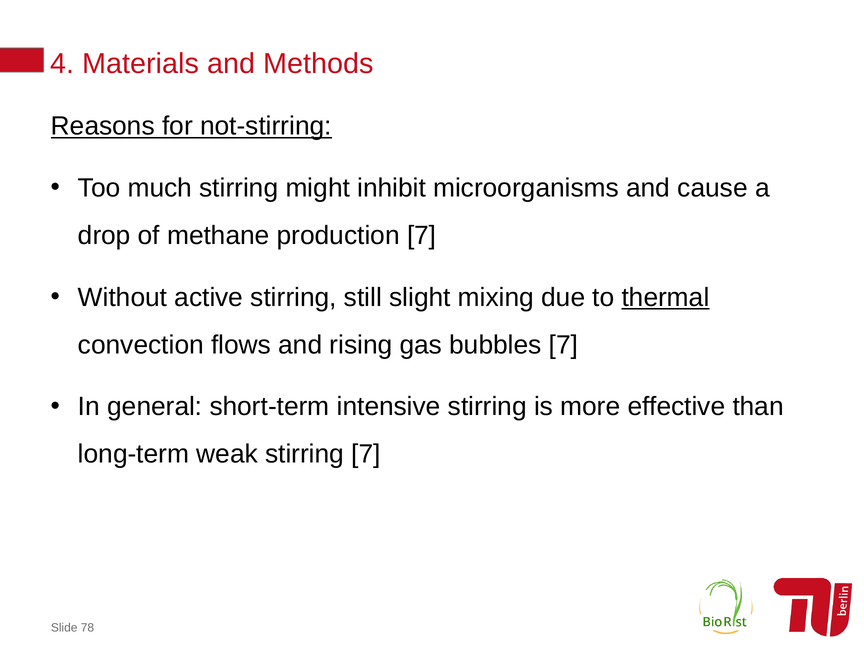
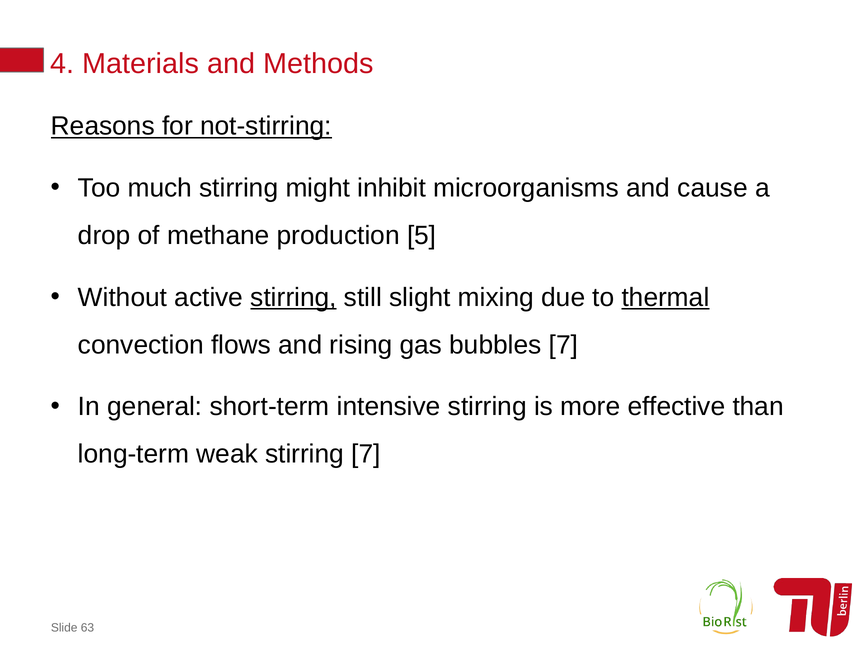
production 7: 7 -> 5 (422, 235)
stirring underline: none -> present (294, 297)
78: 78 -> 63 (87, 628)
